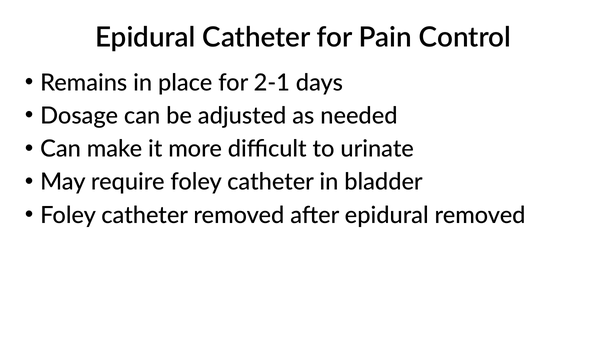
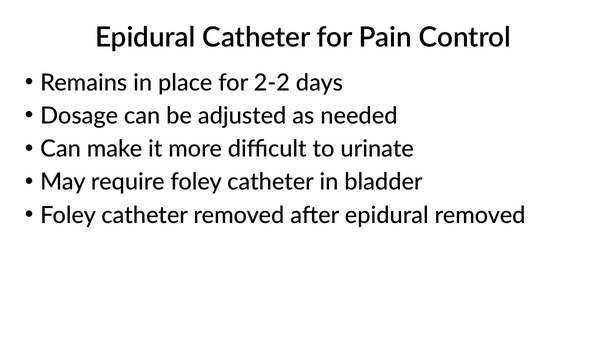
2-1: 2-1 -> 2-2 (272, 83)
